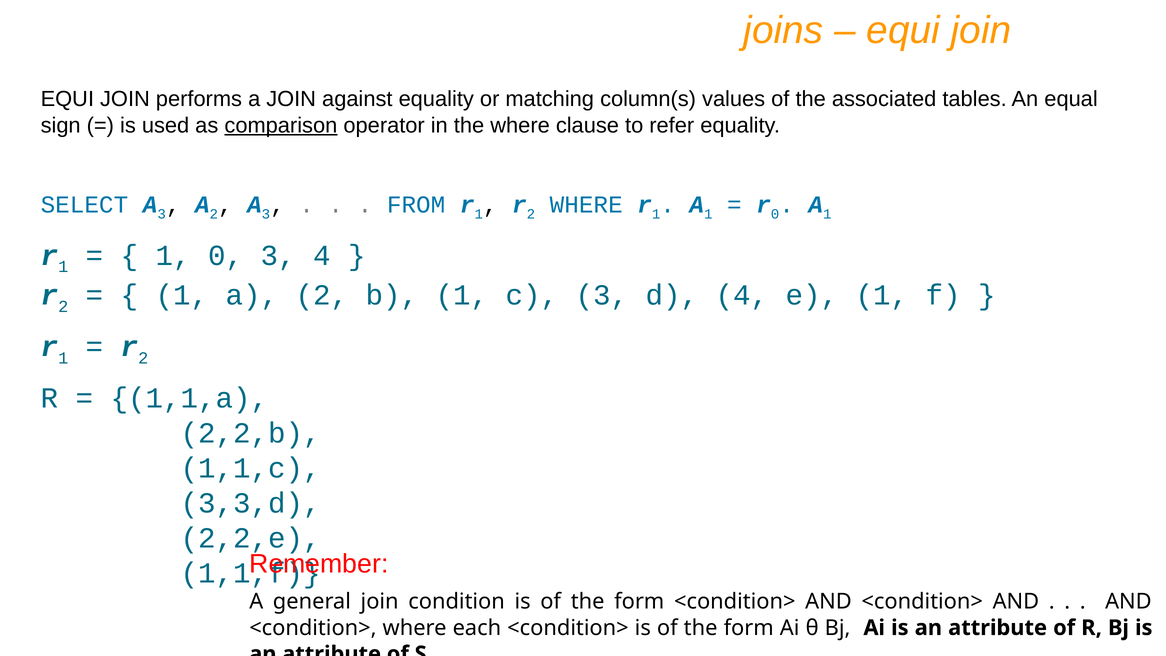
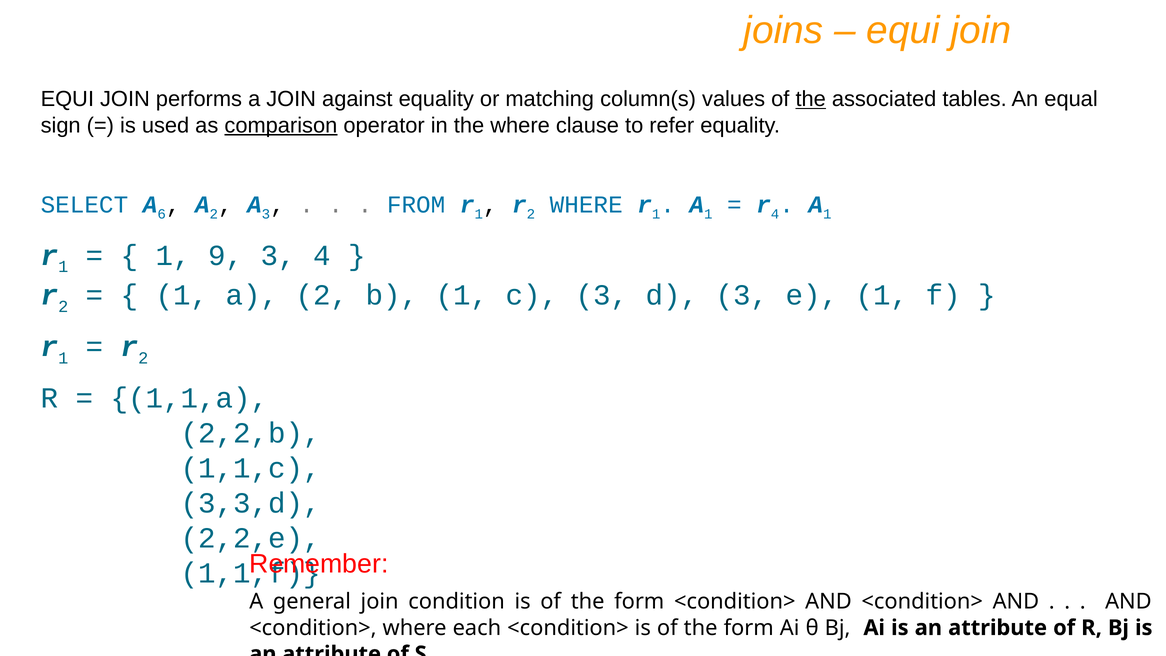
the underline: none -> present (811, 99)
SELECT A 3: 3 -> 6 (162, 214)
r 0: 0 -> 4 (775, 214)
1 0: 0 -> 9 (226, 255)
d 4: 4 -> 3 (742, 295)
